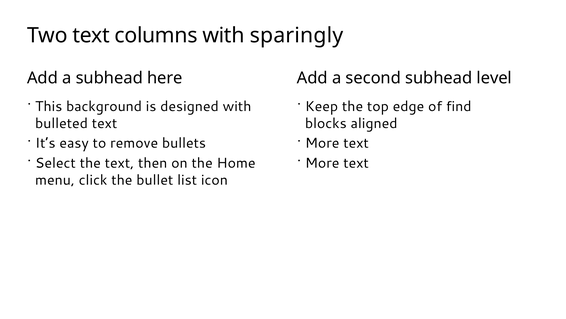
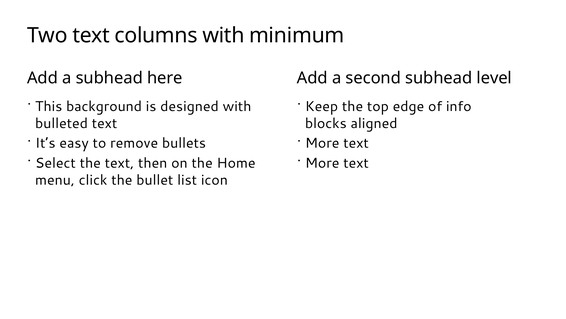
sparingly: sparingly -> minimum (297, 35)
find: find -> info (459, 106)
